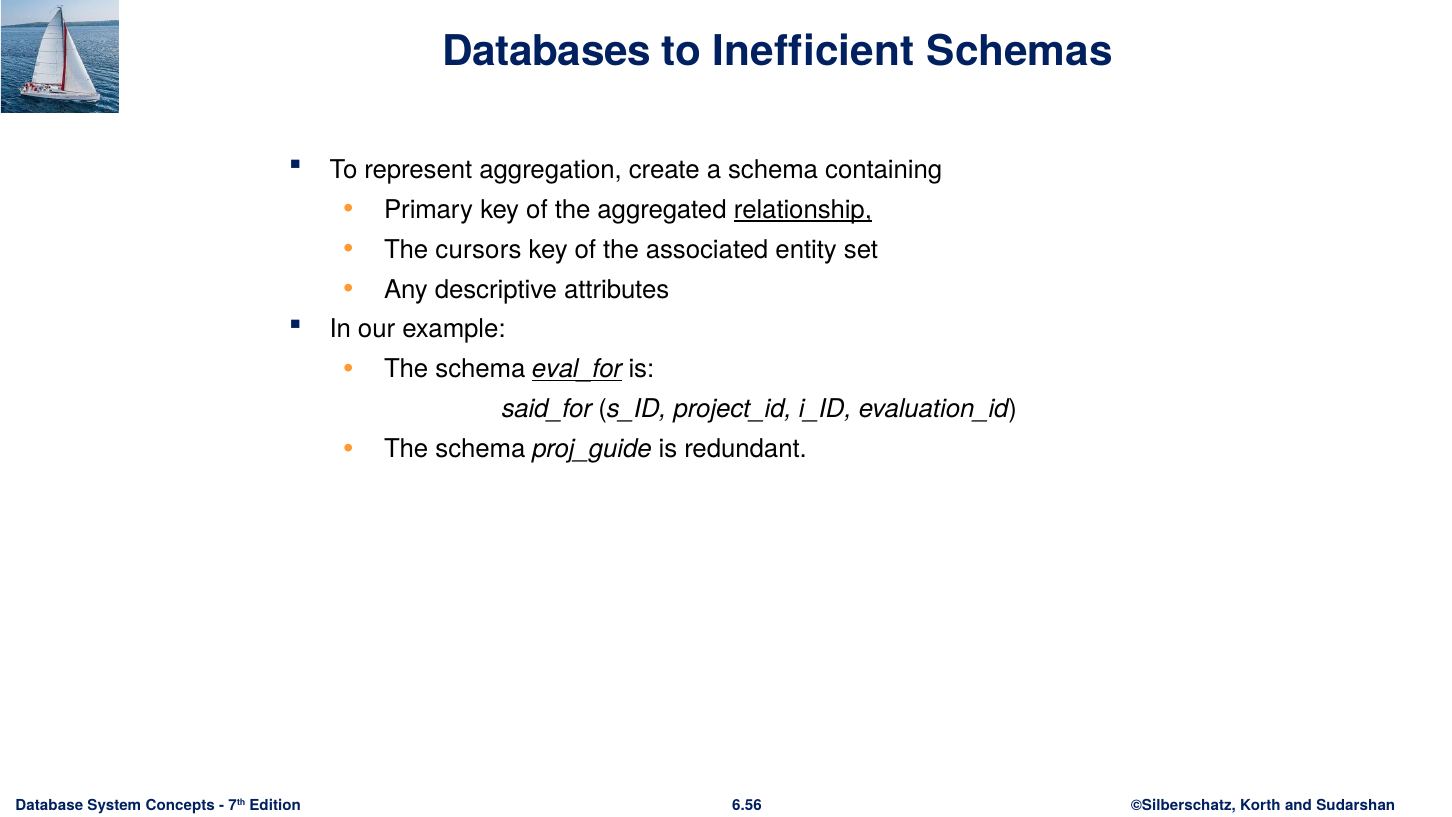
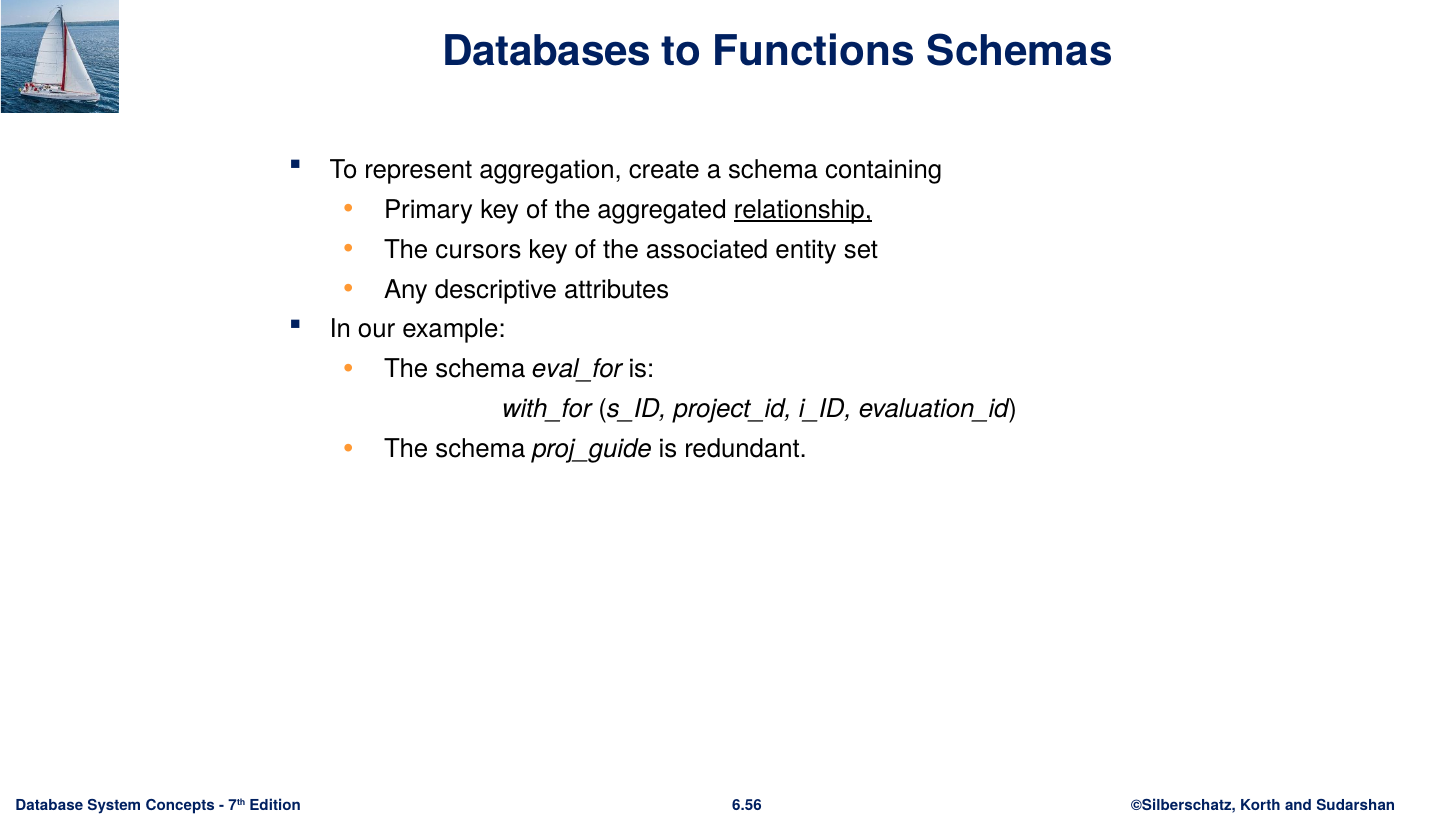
Inefficient: Inefficient -> Functions (814, 52)
eval_for underline: present -> none (577, 369)
said_for: said_for -> with_for (547, 409)
